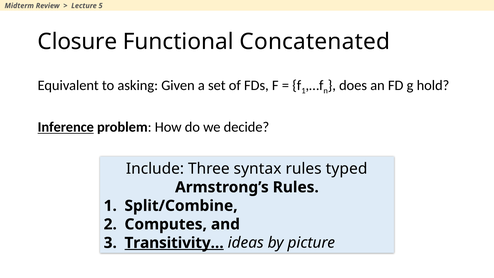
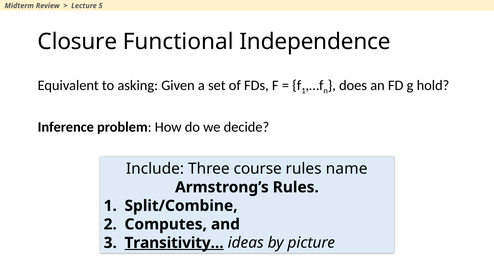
Concatenated: Concatenated -> Independence (315, 42)
Inference underline: present -> none (66, 127)
syntax: syntax -> course (258, 169)
typed: typed -> name (347, 169)
